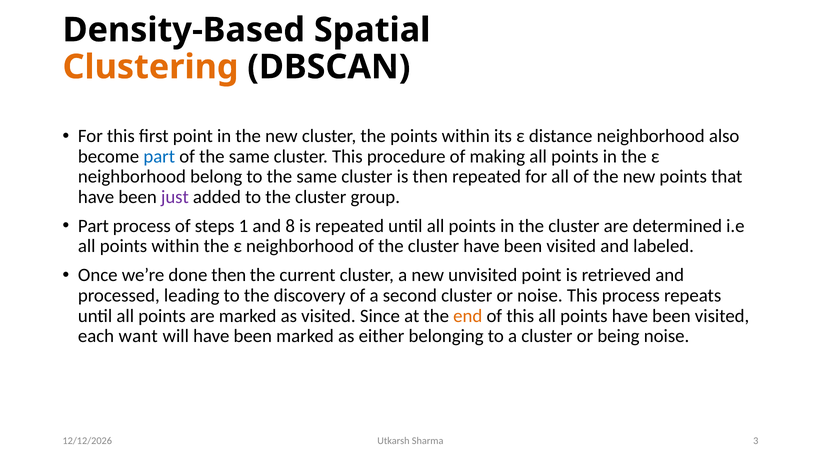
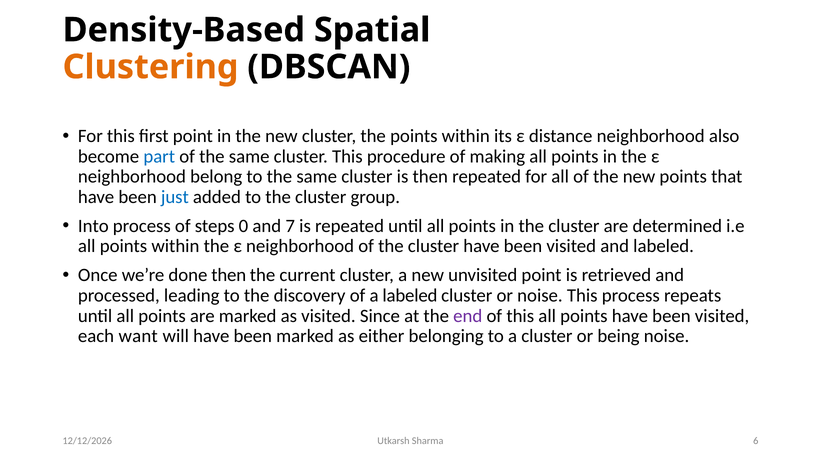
just colour: purple -> blue (175, 197)
Part: Part -> Into (93, 226)
1: 1 -> 0 (243, 226)
8: 8 -> 7 (290, 226)
a second: second -> labeled (410, 295)
end colour: orange -> purple (468, 316)
3: 3 -> 6 (756, 441)
